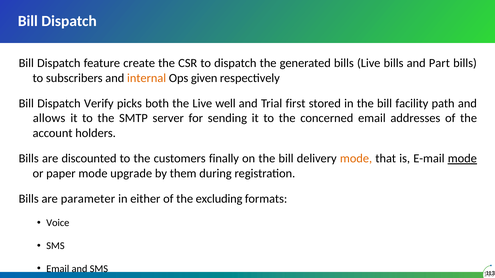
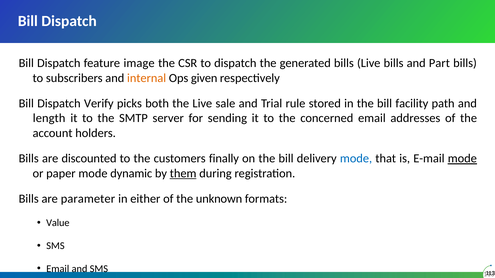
create: create -> image (139, 63)
well: well -> sale (225, 104)
first: first -> rule (295, 104)
allows: allows -> length (49, 118)
mode colour: orange -> blue (356, 159)
upgrade: upgrade -> dynamic (131, 174)
them underline: none -> present (183, 174)
excluding: excluding -> unknown (219, 199)
Voice: Voice -> Value (58, 223)
